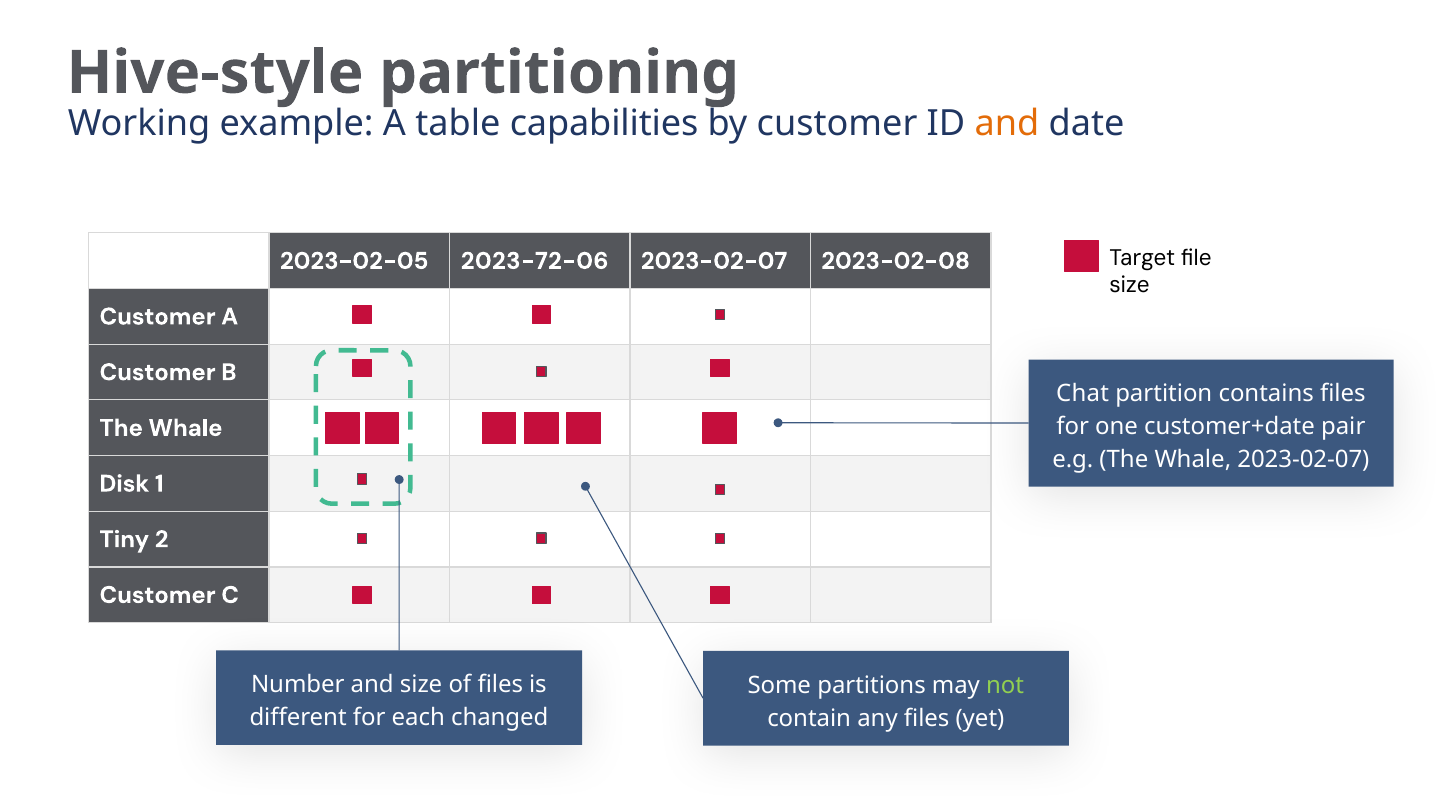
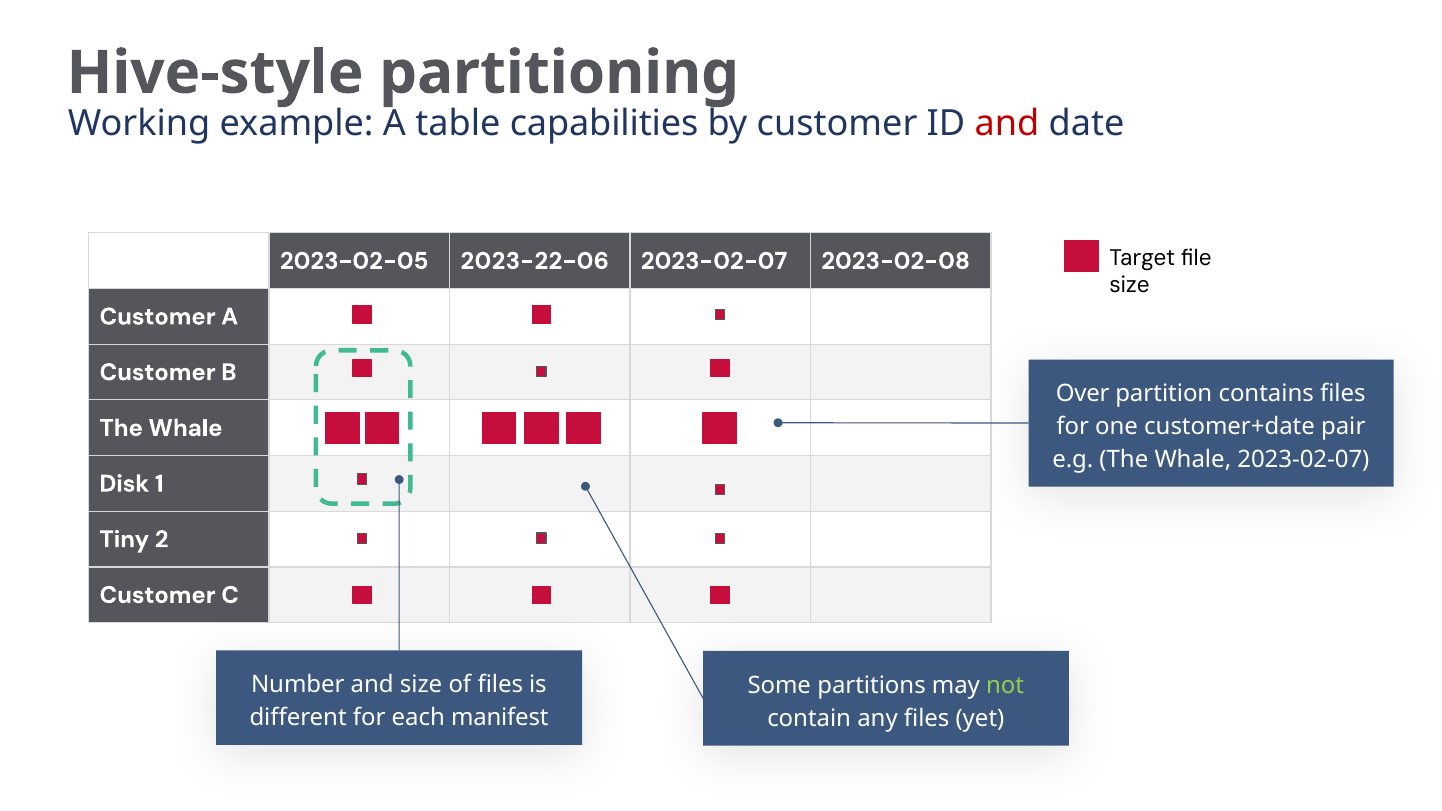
and colour: orange -> red (1007, 123)
2023-72-06: 2023-72-06 -> 2023-22-06 (535, 261)
Chat: Chat -> Over (1083, 394)
changed: changed -> manifest (500, 718)
